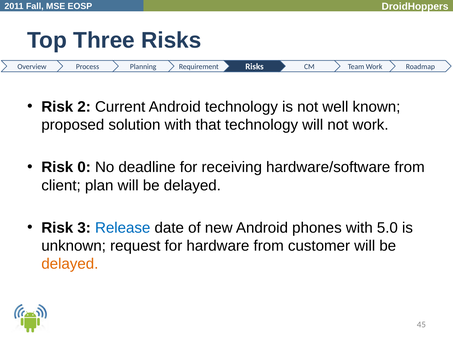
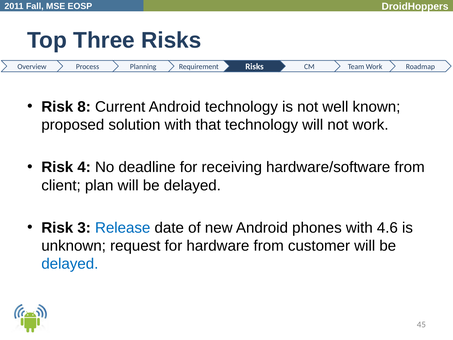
2: 2 -> 8 (84, 107)
0: 0 -> 4 (84, 167)
5.0: 5.0 -> 4.6 (387, 228)
delayed colour: orange -> blue (70, 264)
